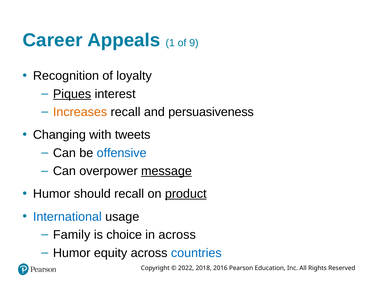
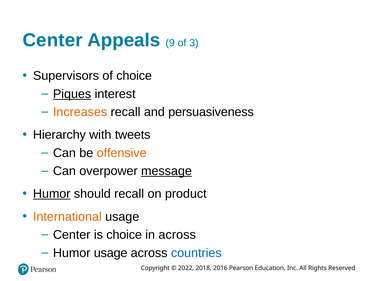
Career: Career -> Center (53, 40)
1: 1 -> 9 (170, 43)
9: 9 -> 3 (194, 43)
Recognition: Recognition -> Supervisors (66, 76)
of loyalty: loyalty -> choice (134, 76)
Changing: Changing -> Hierarchy (59, 135)
offensive colour: blue -> orange (122, 153)
Humor underline: none -> present (52, 194)
product underline: present -> none (186, 194)
International colour: blue -> orange (67, 217)
Family: Family -> Center (72, 235)
Humor equity: equity -> usage (111, 253)
